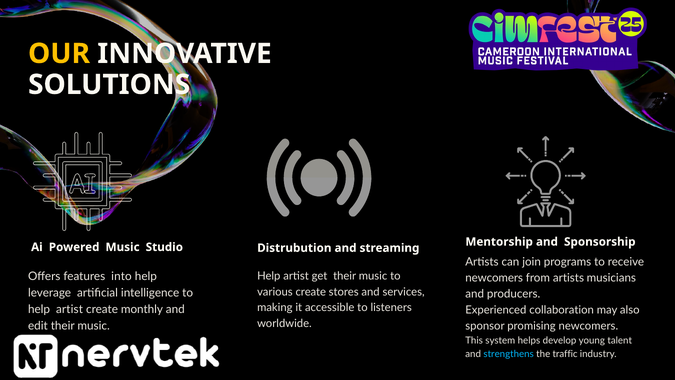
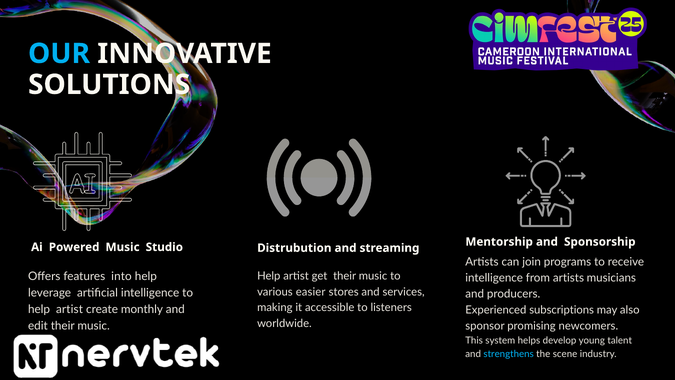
OUR colour: yellow -> light blue (59, 54)
newcomers: newcomers -> intelligence (494, 278)
various create: create -> easier (311, 292)
collaboration: collaboration -> subscriptions (562, 310)
traffic: traffic -> scene (565, 354)
